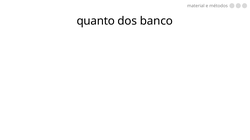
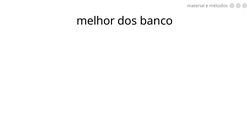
quanto: quanto -> melhor (96, 21)
